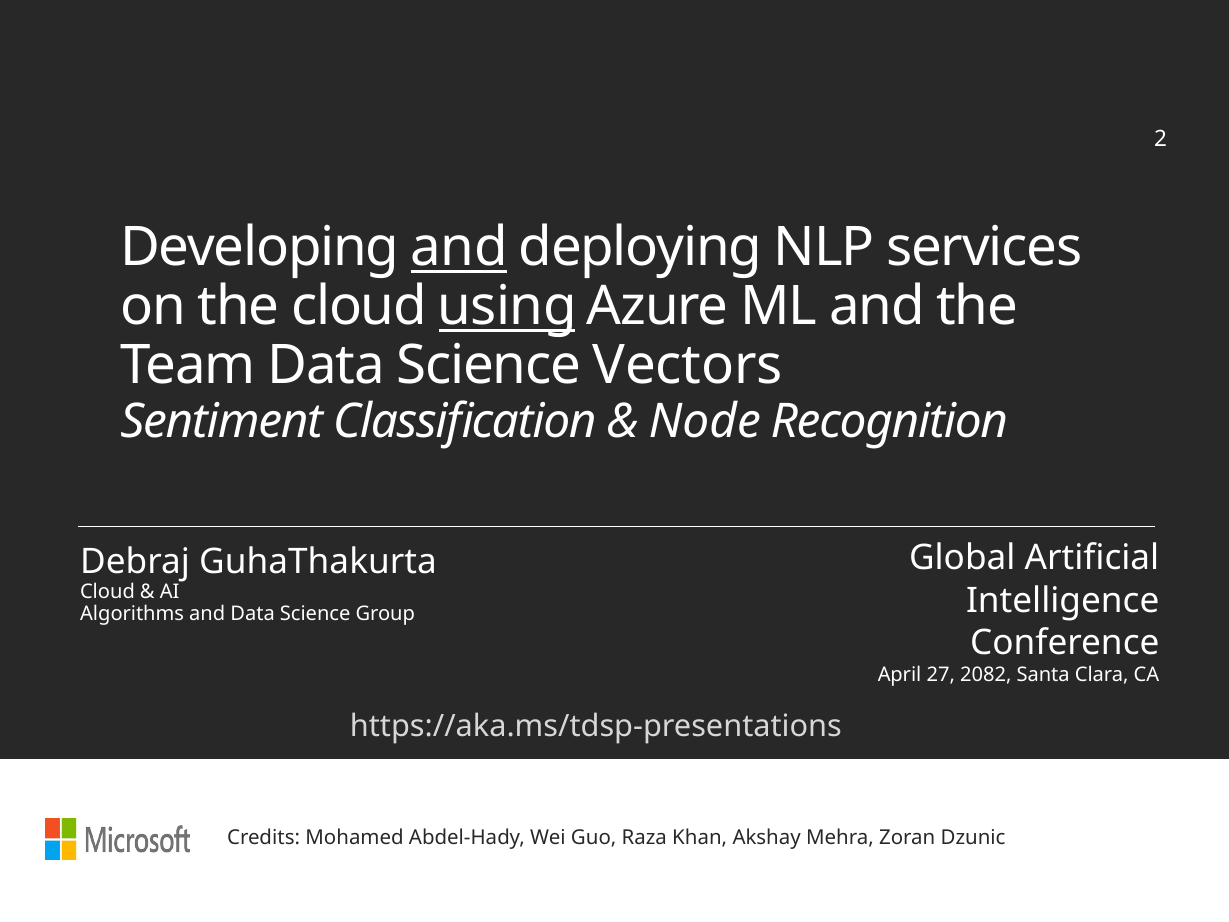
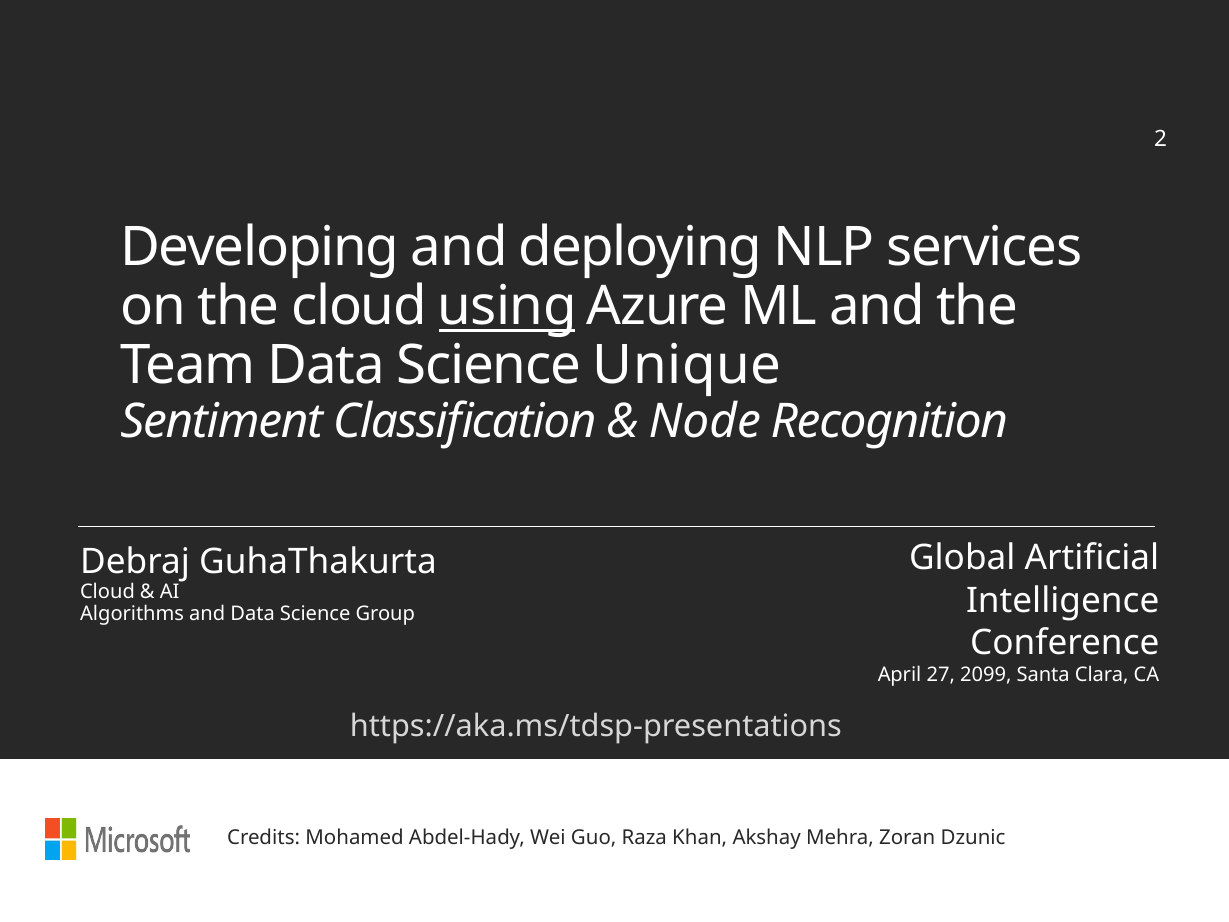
and underline: present -> none (459, 248)
Vectors: Vectors -> Unique (687, 366)
2082: 2082 -> 2099 (986, 675)
